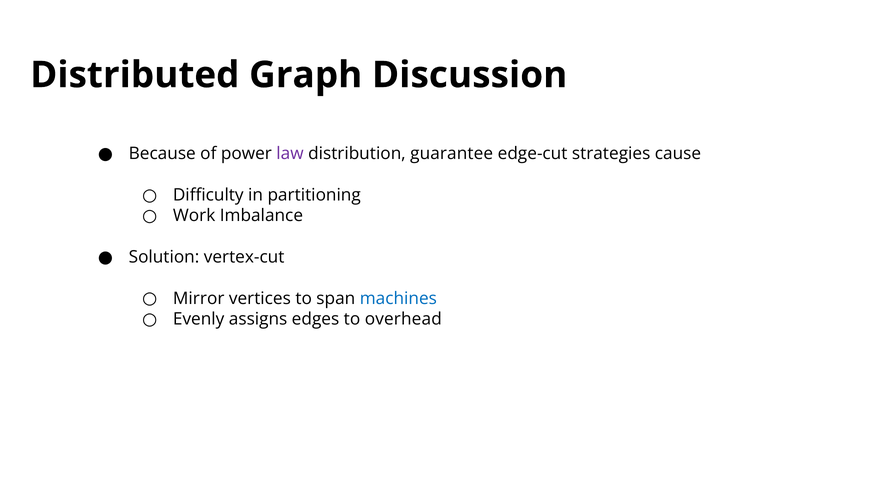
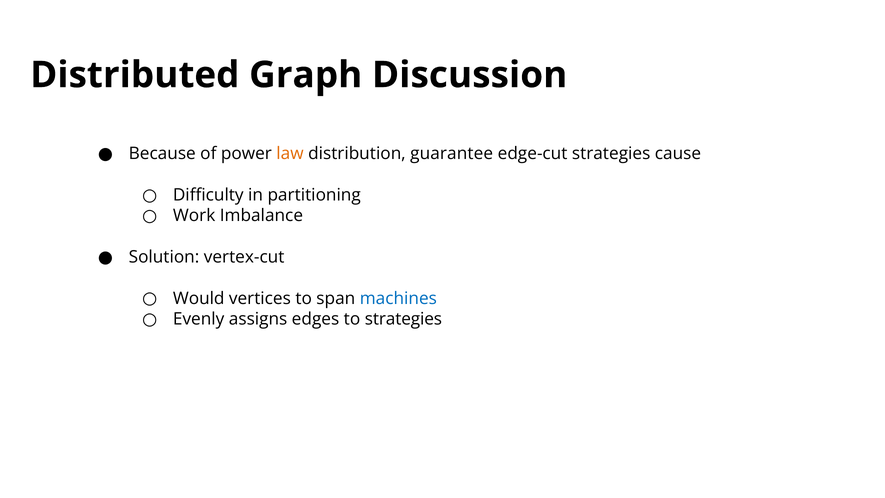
law colour: purple -> orange (290, 154)
Mirror: Mirror -> Would (199, 298)
to overhead: overhead -> strategies (403, 319)
